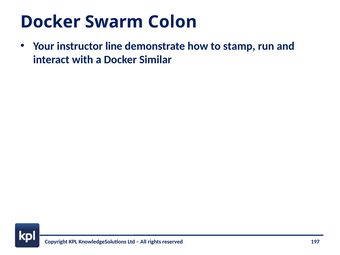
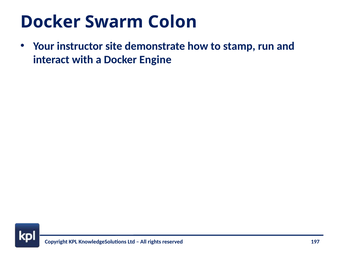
line: line -> site (114, 46)
Similar: Similar -> Engine (155, 60)
